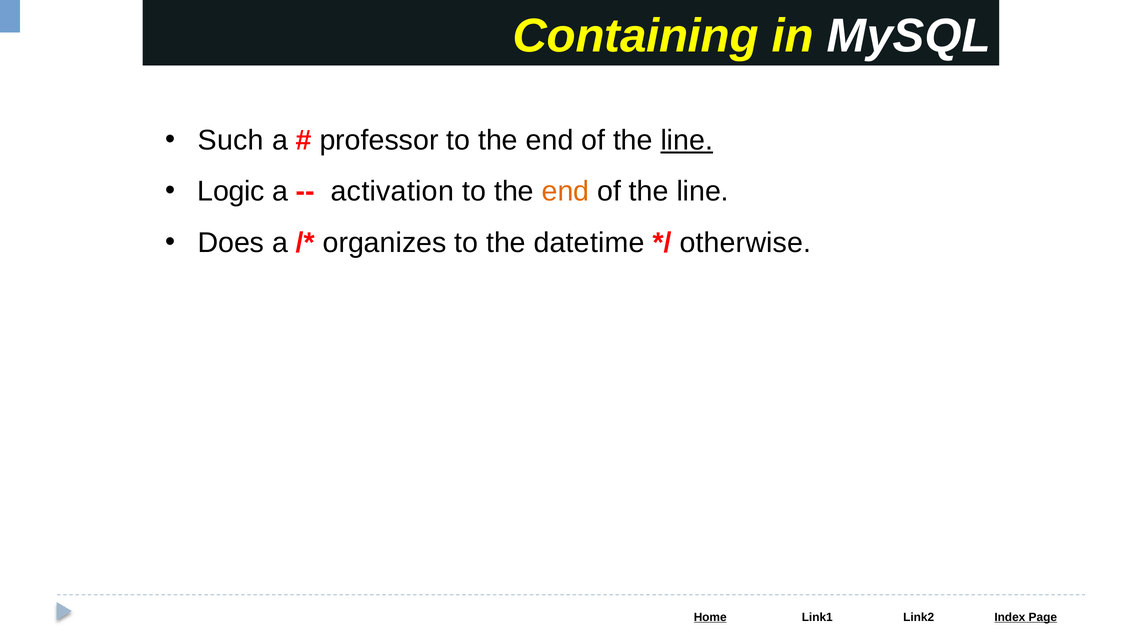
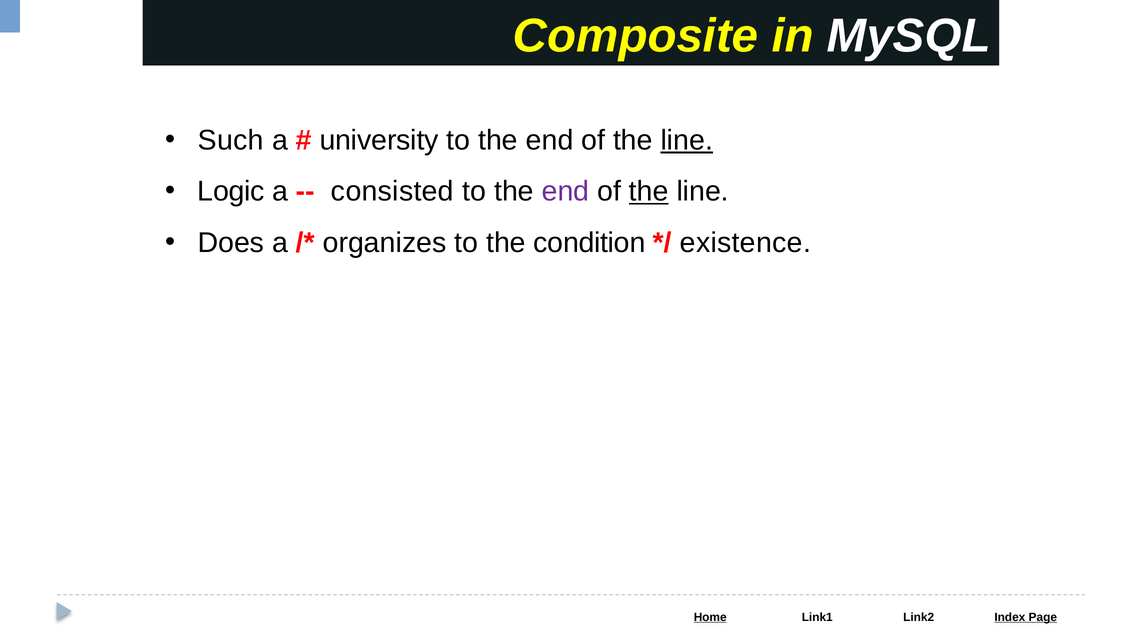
Containing: Containing -> Composite (636, 36)
professor: professor -> university (379, 140)
activation: activation -> consisted (392, 192)
end colour: orange -> purple (565, 192)
the underline: none -> present (649, 192)
datetime: datetime -> condition (589, 243)
otherwise: otherwise -> existence (745, 243)
